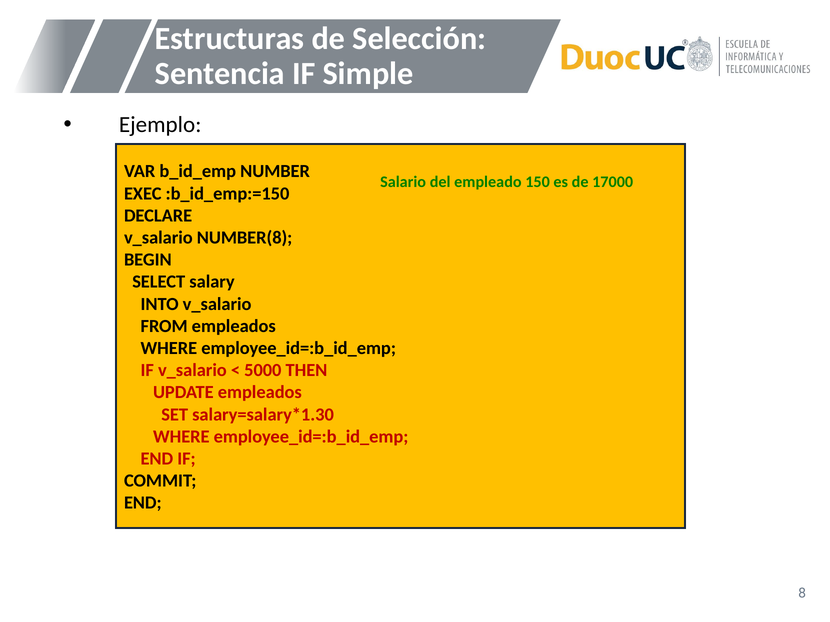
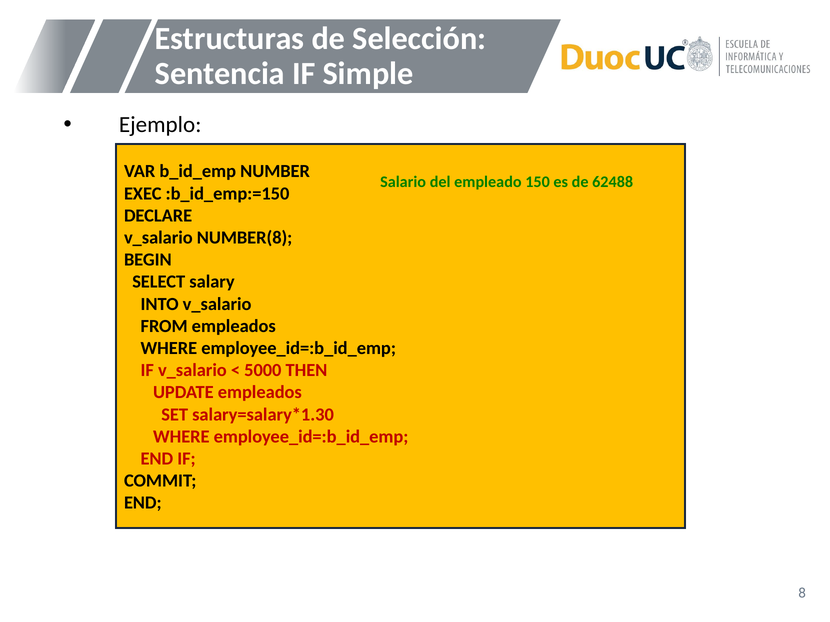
17000: 17000 -> 62488 (613, 182)
